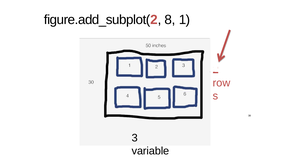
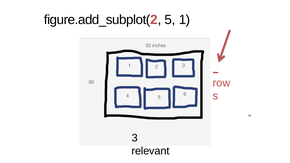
8: 8 -> 5 (170, 20)
variable: variable -> relevant (150, 151)
